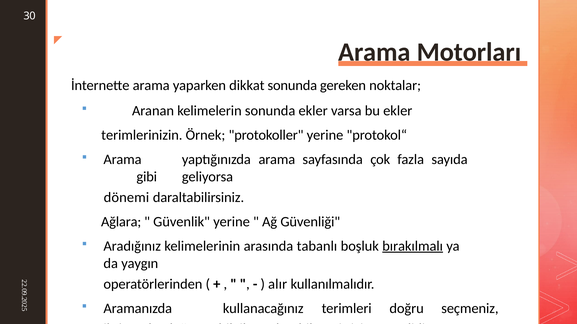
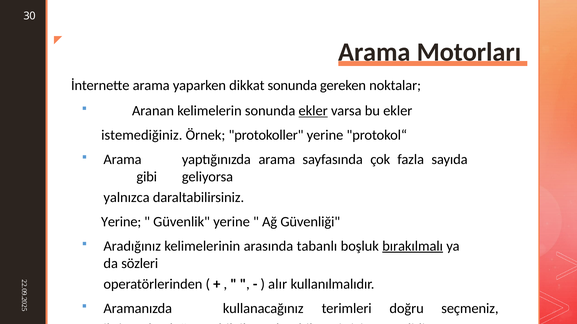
ekler underline: none -> present (313, 111)
terimlerinizin: terimlerinizin -> istemediğiniz (142, 135)
dönemi: dönemi -> yalnızca (127, 198)
Ağlara: Ağlara -> Yerine (121, 222)
yaygın: yaygın -> sözleri (140, 264)
